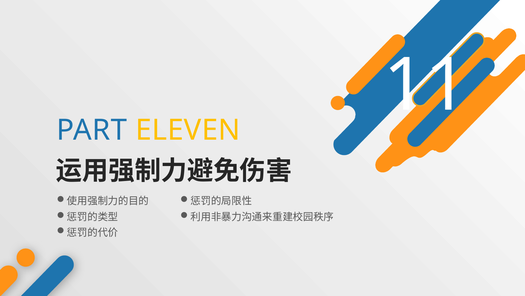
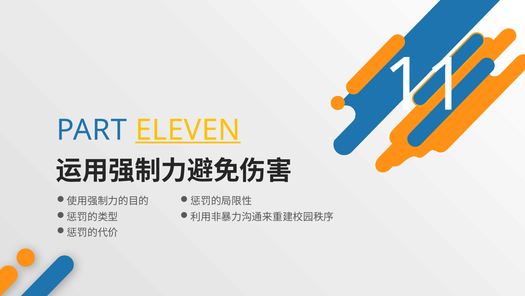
ELEVEN underline: none -> present (188, 130)
